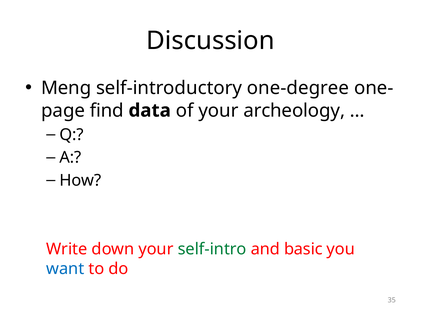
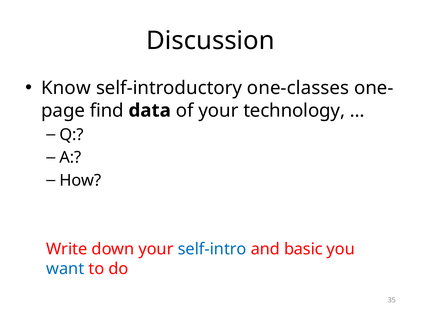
Meng: Meng -> Know (66, 88)
one-degree: one-degree -> one-classes (298, 88)
archeology: archeology -> technology (294, 111)
self-intro colour: green -> blue (212, 250)
